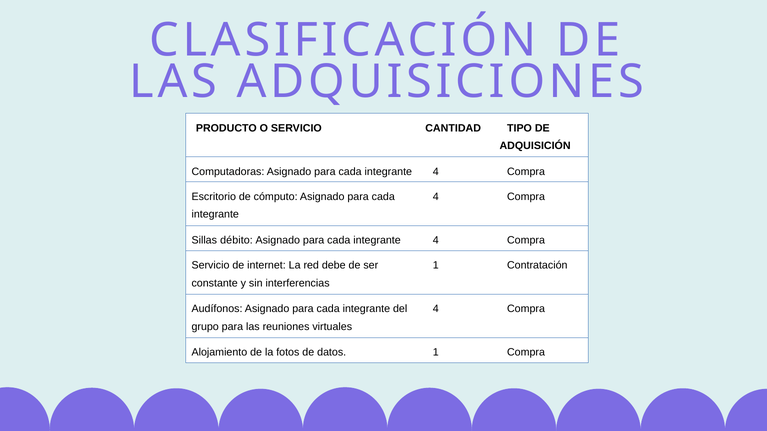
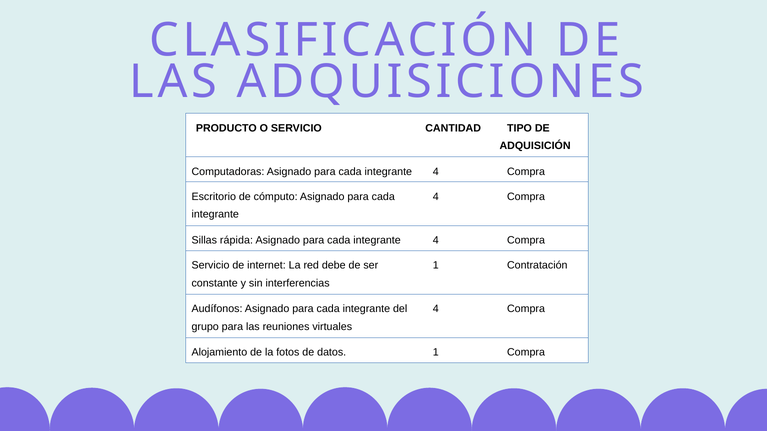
débito: débito -> rápida (237, 241)
